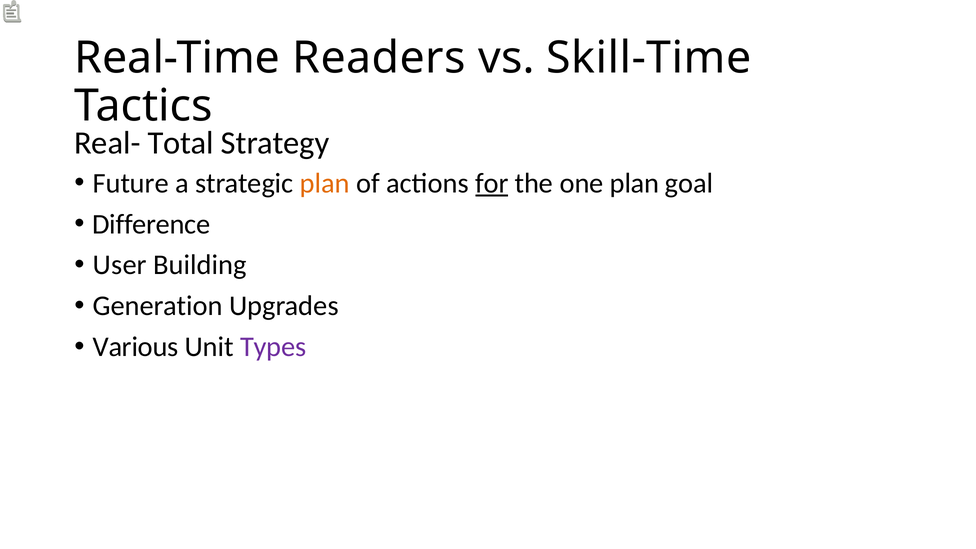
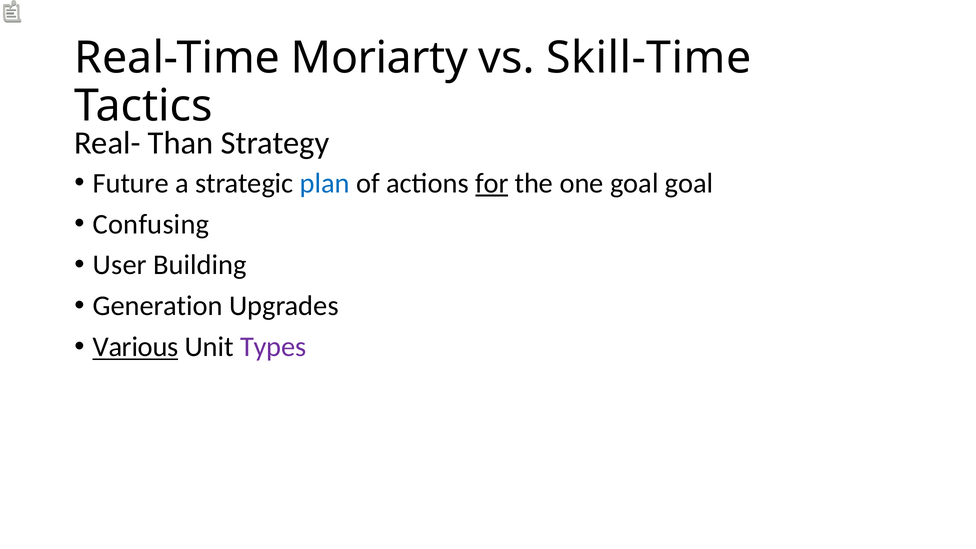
Readers: Readers -> Moriarty (379, 58)
Total: Total -> Than (181, 143)
plan colour: orange -> blue (325, 183)
one plan: plan -> goal (634, 183)
Difference: Difference -> Confusing (151, 224)
Various underline: none -> present (136, 347)
